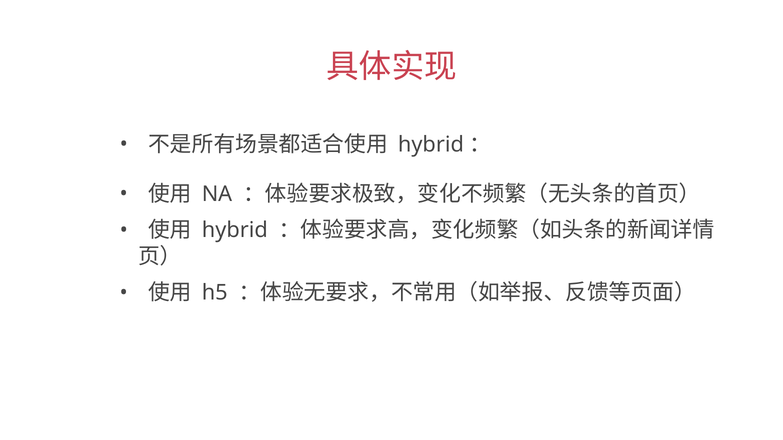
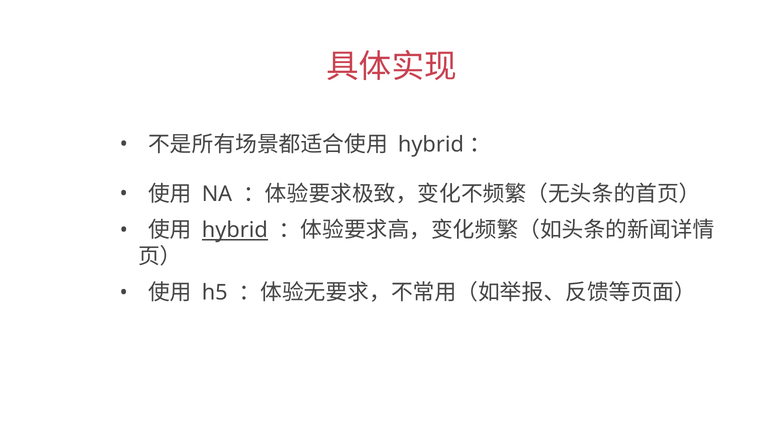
hybrid underline: none -> present (235, 231)
